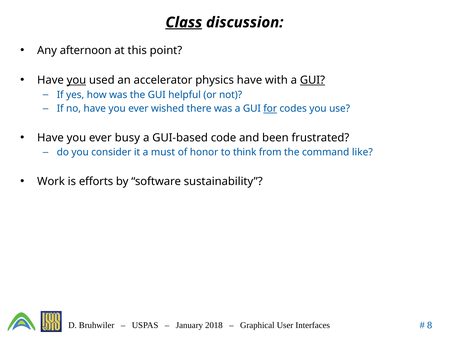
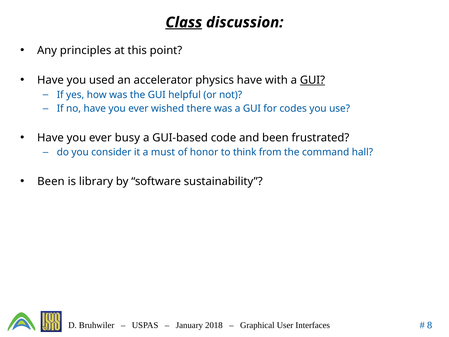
afternoon: afternoon -> principles (86, 50)
you underline: present -> none (76, 80)
for underline: present -> none (270, 109)
like: like -> hall (362, 152)
Work: Work -> Been (51, 181)
efforts: efforts -> library (96, 181)
